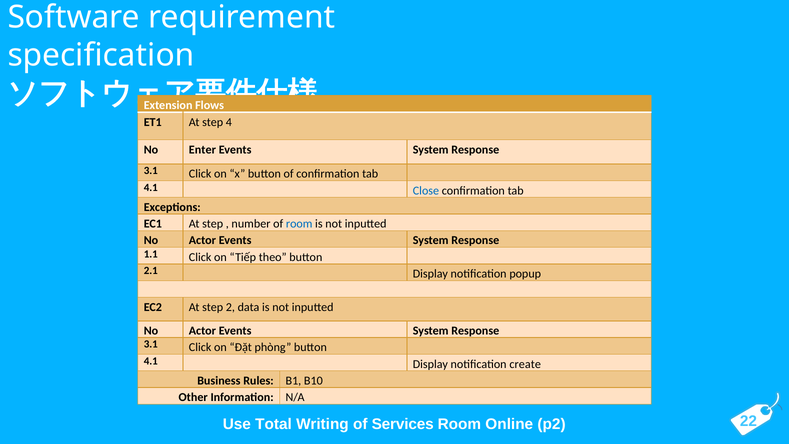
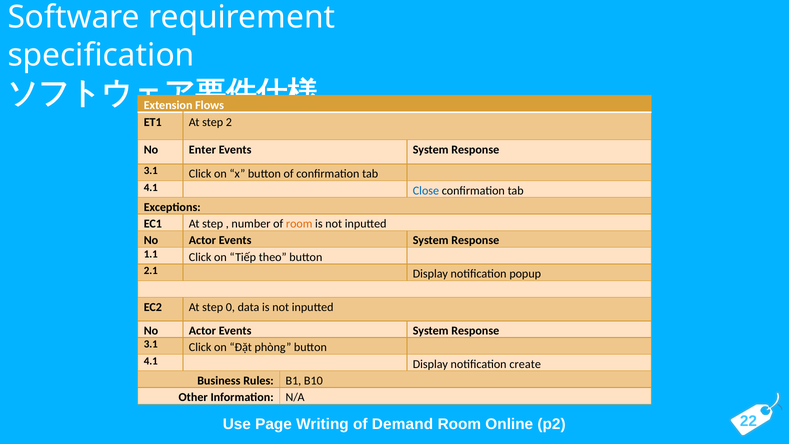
4: 4 -> 2 (229, 122)
room colour: blue -> orange (299, 224)
2: 2 -> 0 (230, 307)
Total: Total -> Page (274, 424)
Services: Services -> Demand (403, 424)
